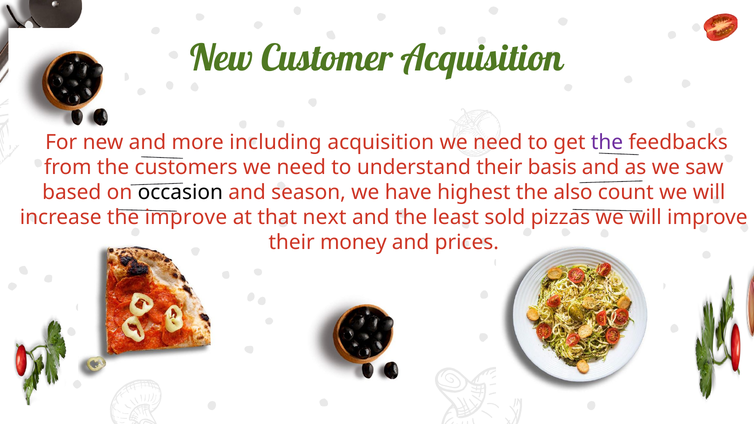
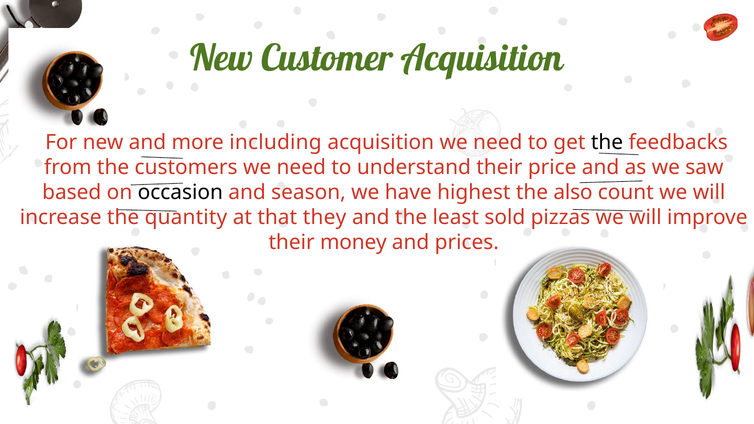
the colour: purple -> black (607, 142)
basis: basis -> price (552, 167)
the improve: improve -> quantity (186, 217)
next: next -> they (325, 217)
